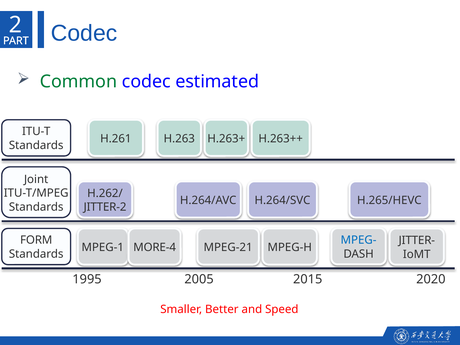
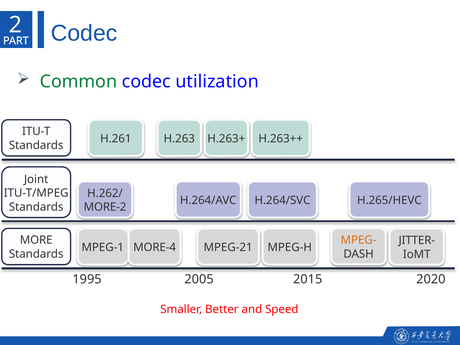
estimated: estimated -> utilization (217, 82)
JITTER-2: JITTER-2 -> MORE-2 (105, 207)
MPEG- colour: blue -> orange (359, 240)
FORM: FORM -> MORE (36, 240)
